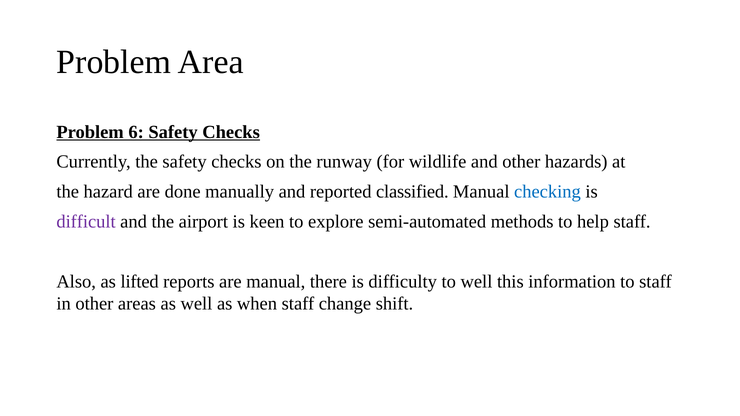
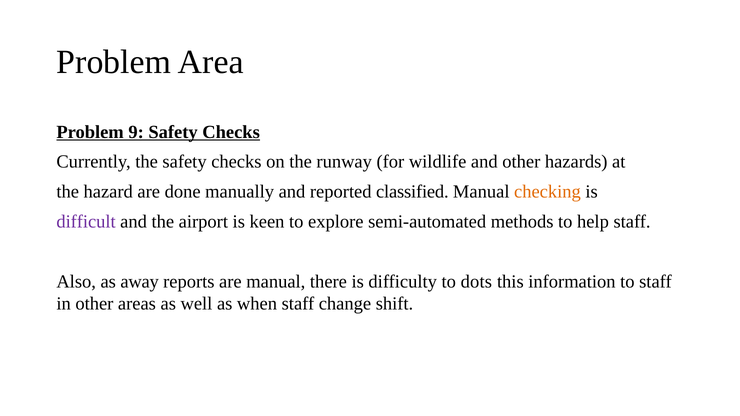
6: 6 -> 9 (136, 132)
checking colour: blue -> orange (547, 192)
lifted: lifted -> away (140, 282)
to well: well -> dots (476, 282)
